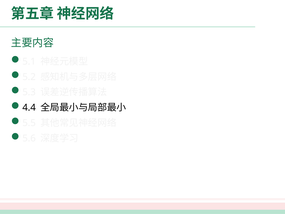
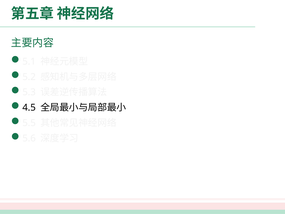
4.4: 4.4 -> 4.5 (29, 107)
